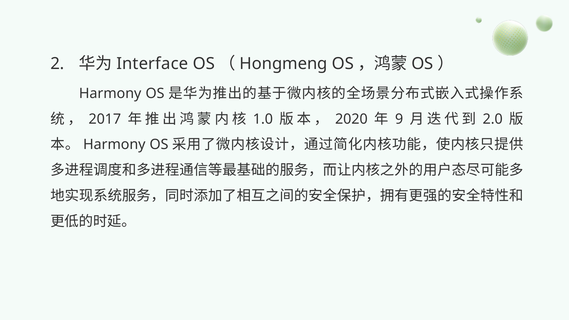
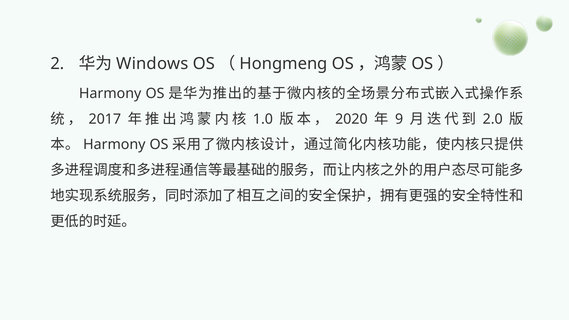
Interface: Interface -> Windows (152, 64)
